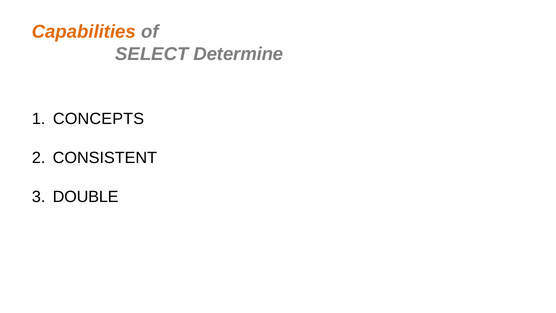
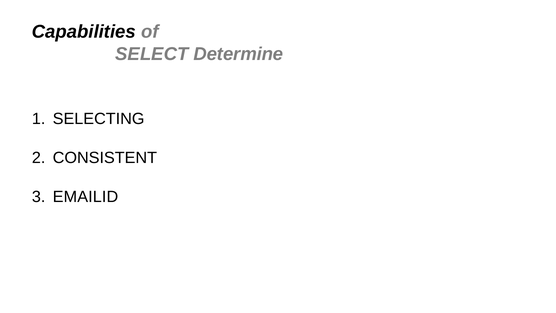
Capabilities colour: orange -> black (84, 32)
CONCEPTS: CONCEPTS -> SELECTING (99, 119)
DOUBLE: DOUBLE -> EMAILID (85, 197)
